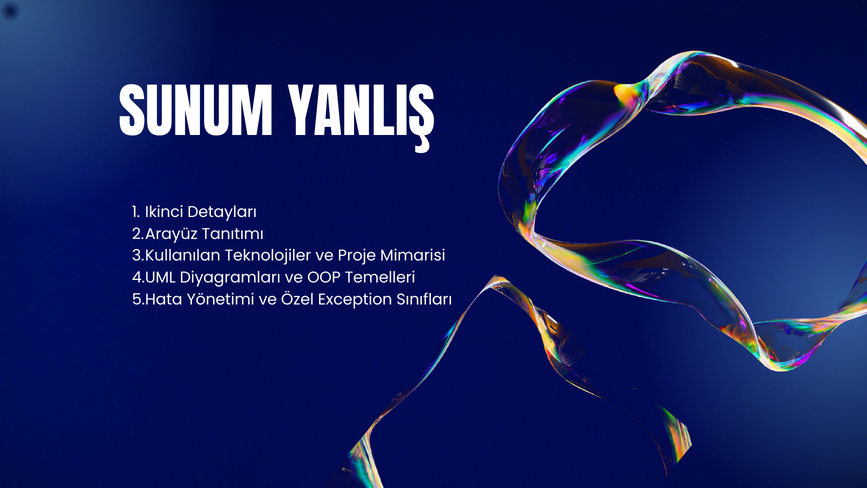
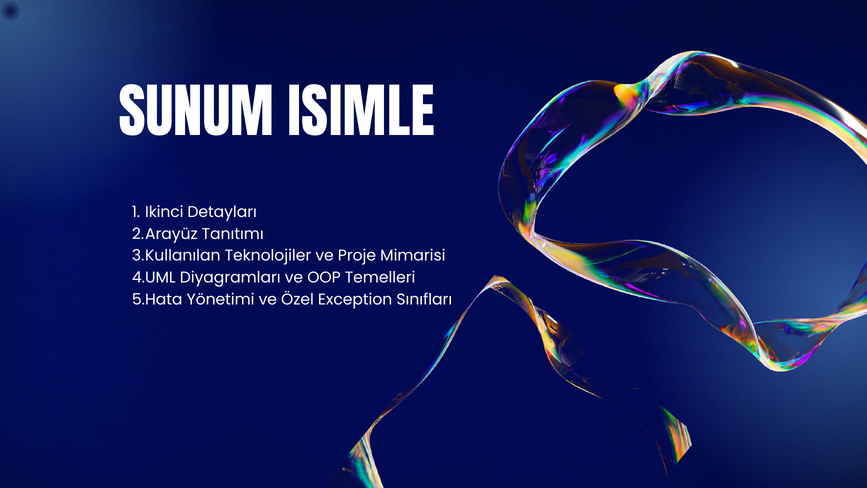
YANLIŞ: YANLIŞ -> ISIMLE (361, 116)
